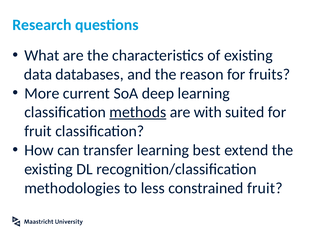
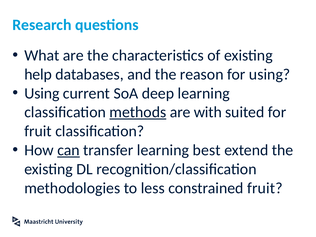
data: data -> help (38, 74)
for fruits: fruits -> using (270, 74)
More: More -> Using (42, 93)
can underline: none -> present (68, 150)
